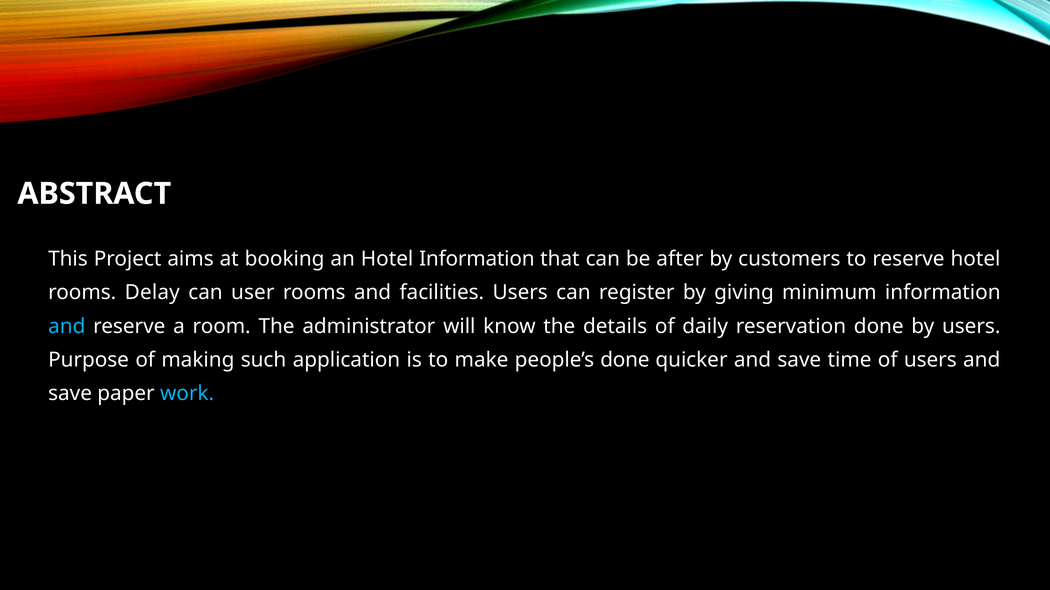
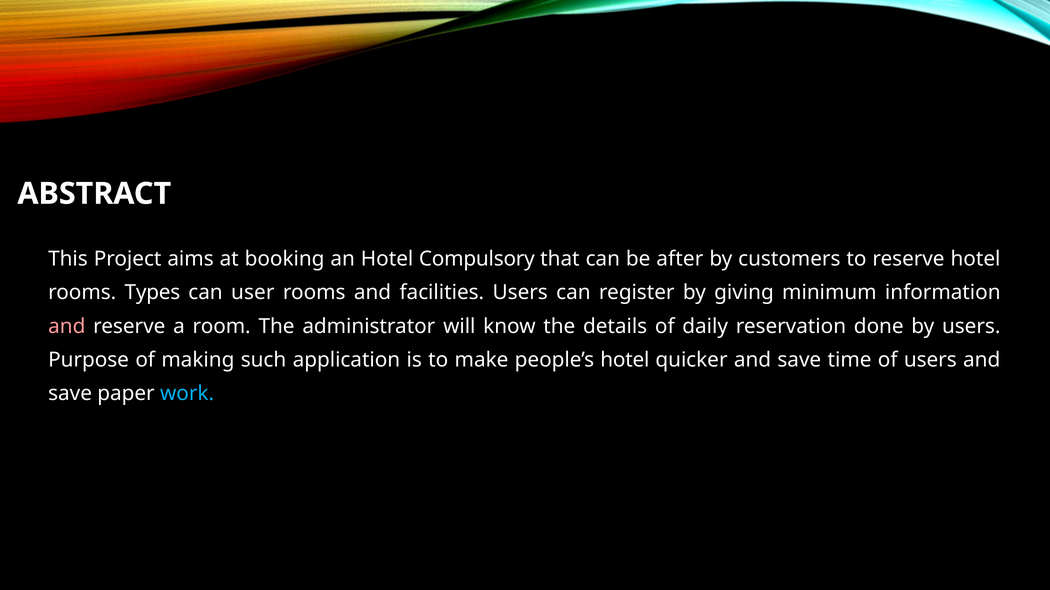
Hotel Information: Information -> Compulsory (477, 259)
Delay: Delay -> Types (152, 293)
and colour: light blue -> pink (67, 327)
people’s done: done -> hotel (625, 360)
